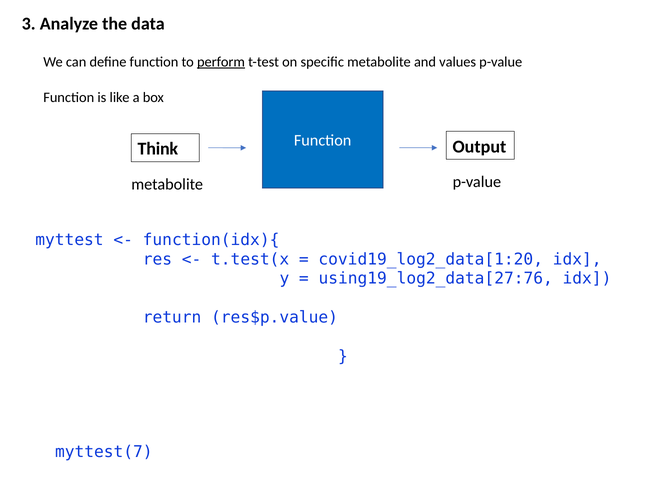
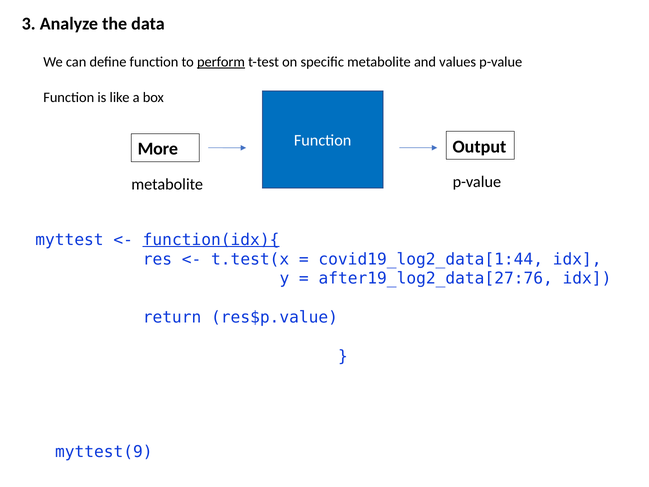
Think: Think -> More (158, 149)
function(idx){ underline: none -> present (211, 240)
covid19_log2_data[1:20: covid19_log2_data[1:20 -> covid19_log2_data[1:44 (431, 259)
using19_log2_data[27:76: using19_log2_data[27:76 -> after19_log2_data[27:76 (436, 278)
myttest(7: myttest(7 -> myttest(9 (104, 452)
